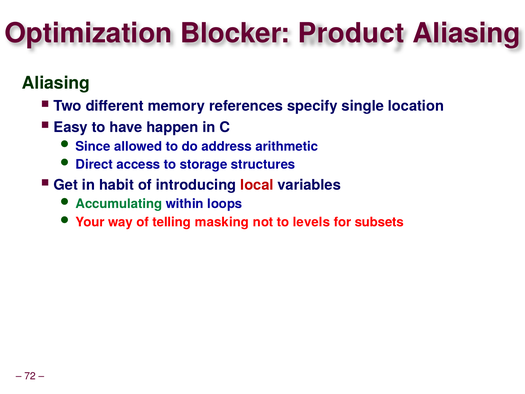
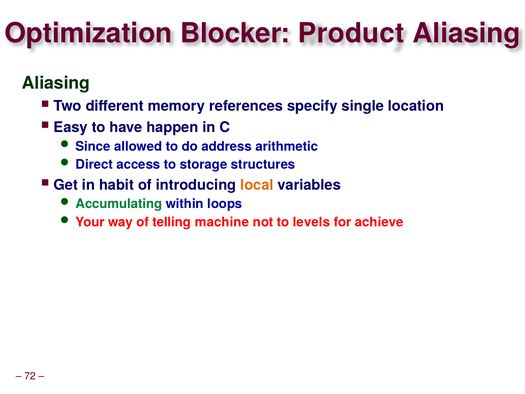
local colour: red -> orange (257, 185)
masking: masking -> machine (222, 222)
subsets: subsets -> achieve (379, 222)
